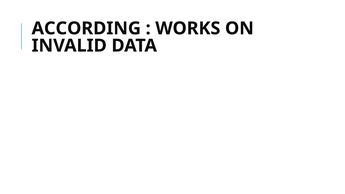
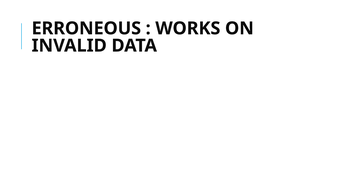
ACCORDING: ACCORDING -> ERRONEOUS (86, 28)
